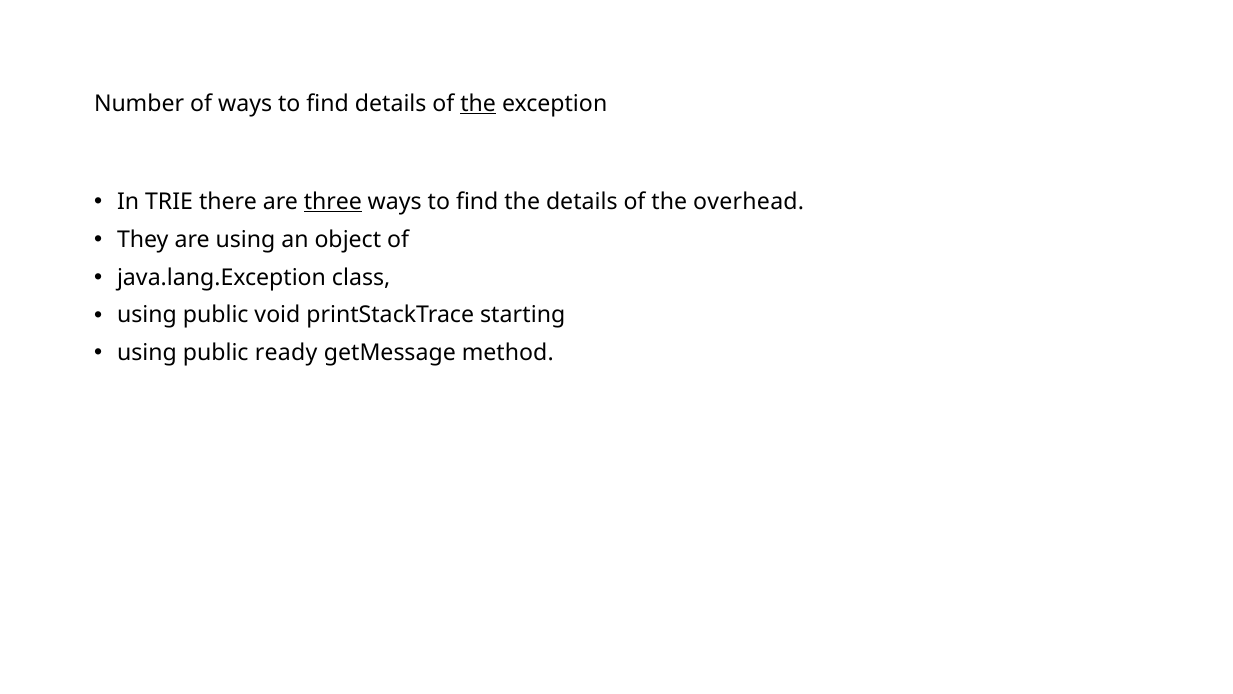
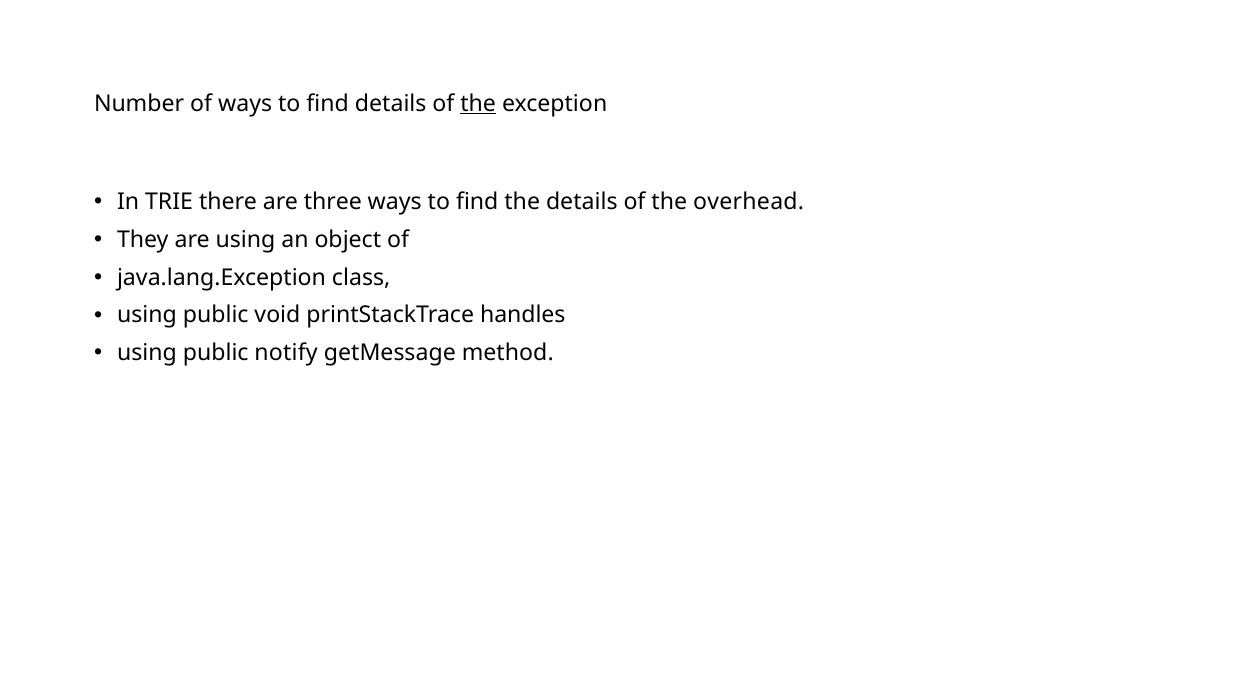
three underline: present -> none (333, 202)
starting: starting -> handles (523, 315)
ready: ready -> notify (286, 353)
